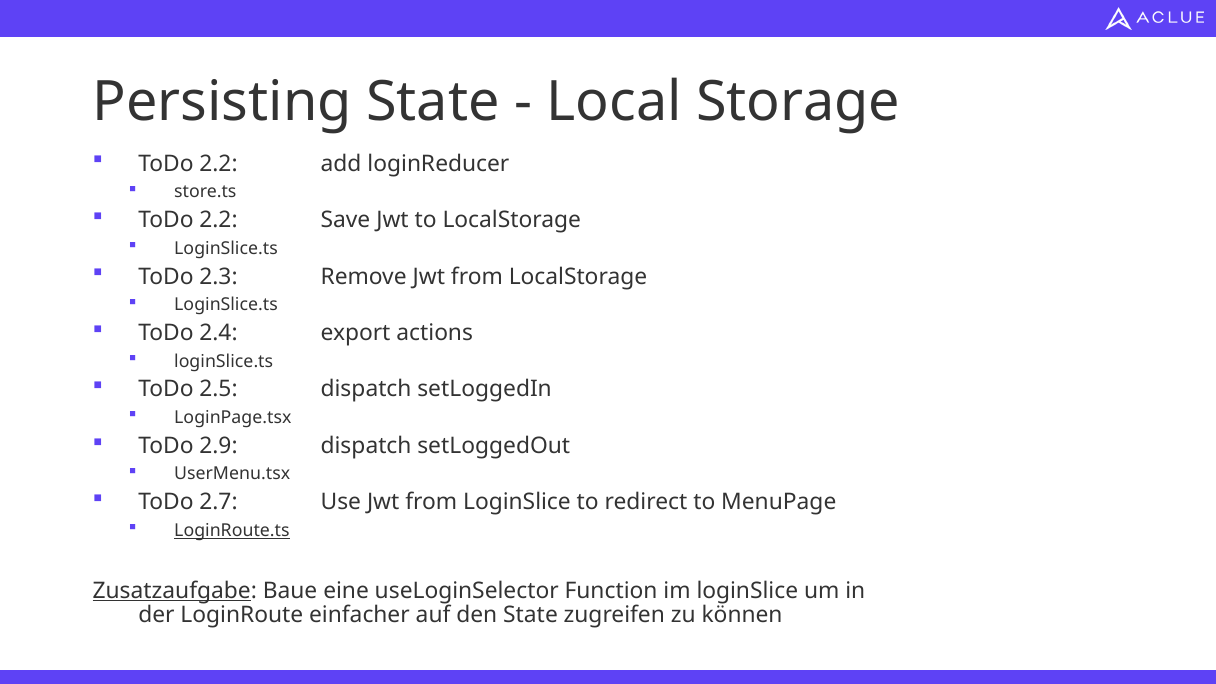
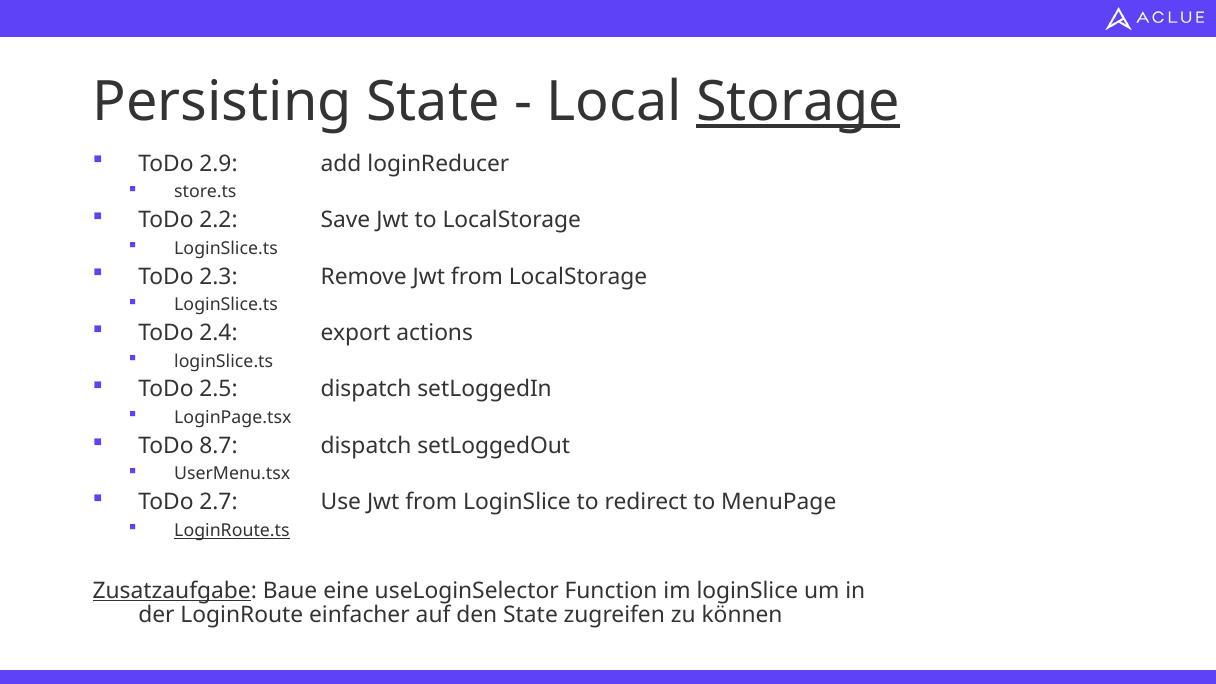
Storage underline: none -> present (798, 102)
2.2: 2.2 -> 2.9 (218, 164)
2.9: 2.9 -> 8.7 (218, 446)
